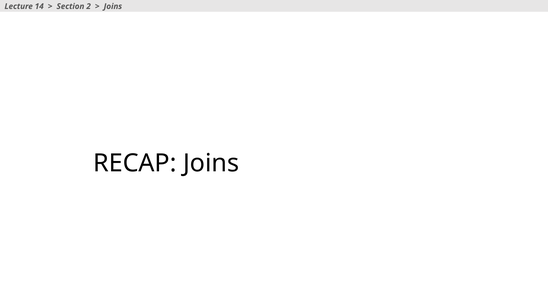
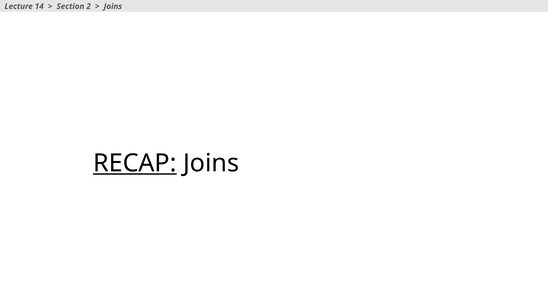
RECAP underline: none -> present (135, 163)
